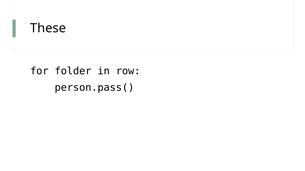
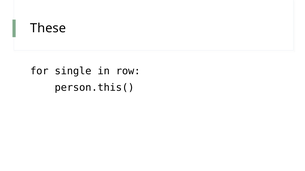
folder: folder -> single (73, 71)
person.pass(: person.pass( -> person.this( (94, 88)
